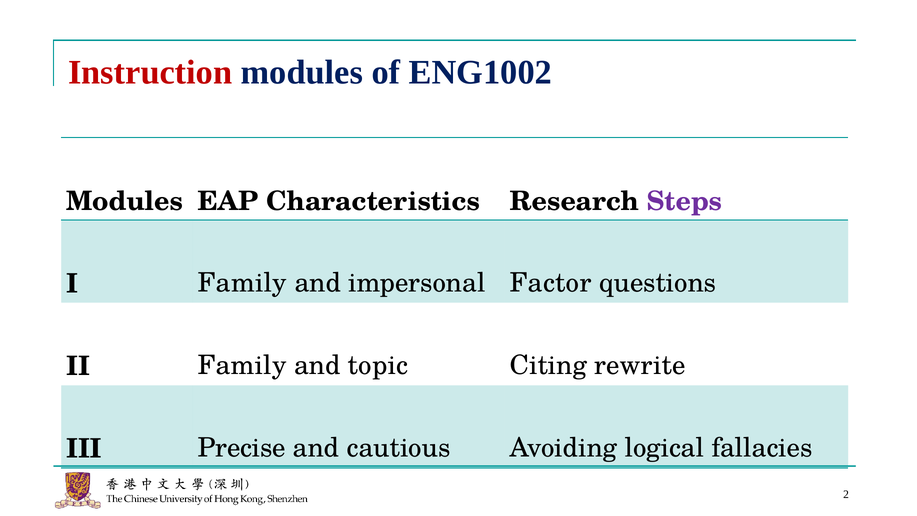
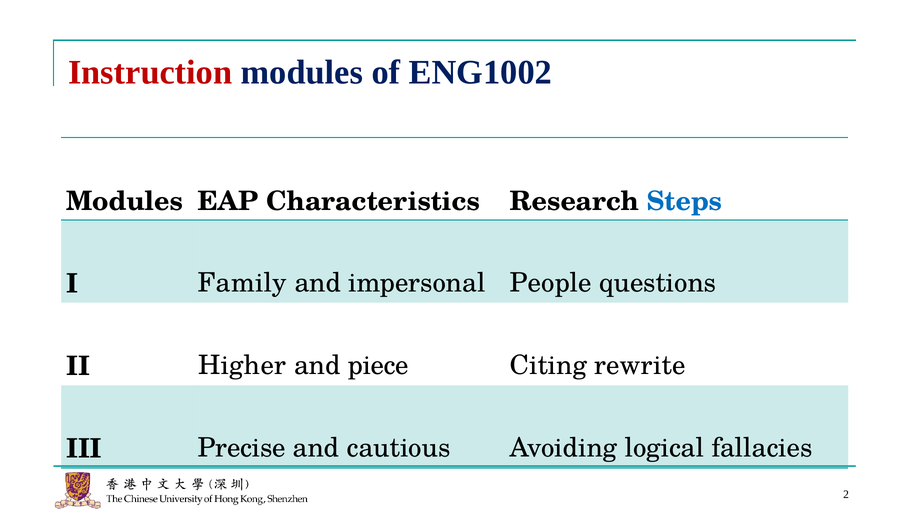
Steps colour: purple -> blue (684, 201)
Factor: Factor -> People (551, 283)
II Family: Family -> Higher (242, 365)
topic: topic -> piece (378, 365)
